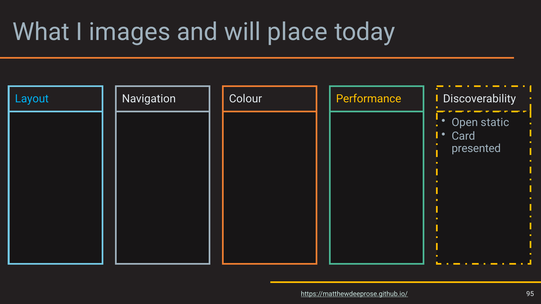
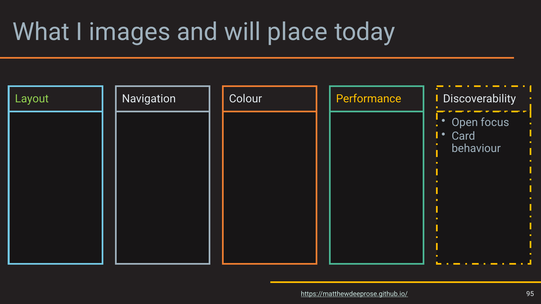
Layout colour: light blue -> light green (32, 99)
static: static -> focus (495, 123)
presented: presented -> behaviour (476, 149)
